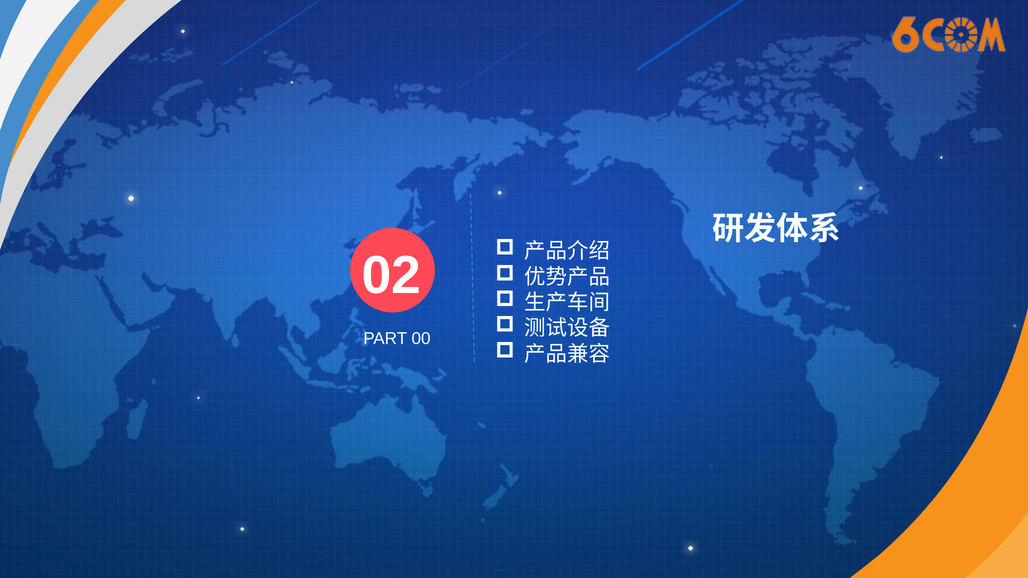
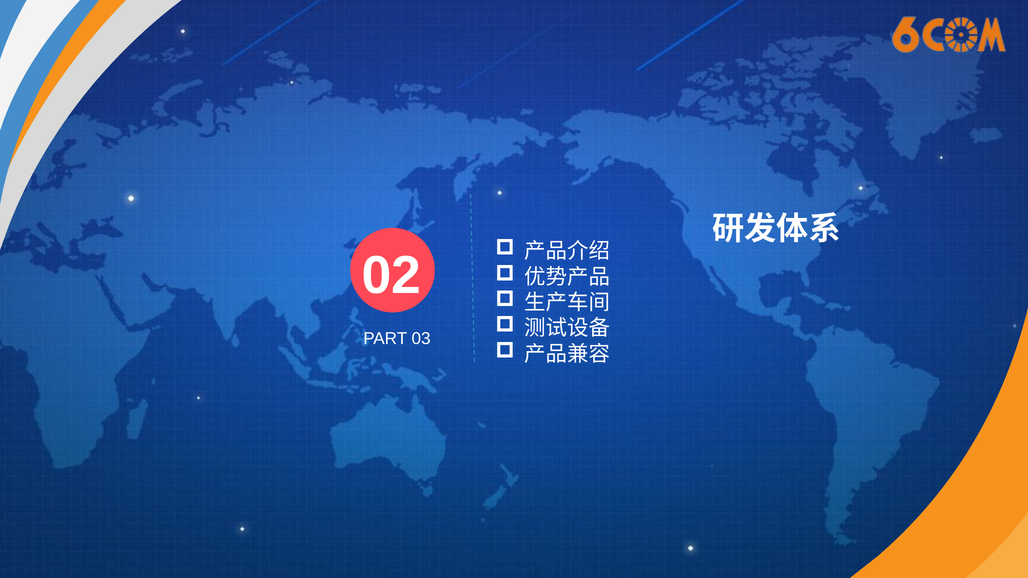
00: 00 -> 03 (421, 339)
